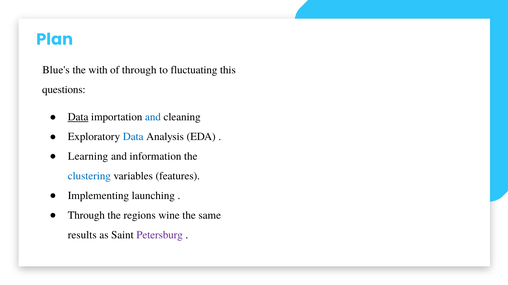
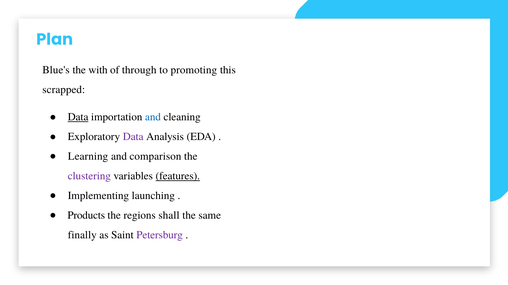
fluctuating: fluctuating -> promoting (194, 70)
questions: questions -> scrapped (64, 90)
Data colour: blue -> purple (133, 137)
information: information -> comparison (155, 157)
clustering colour: blue -> purple (89, 176)
features underline: none -> present (178, 176)
Through: Through -> Products (86, 216)
wine: wine -> shall (169, 216)
results: results -> finally (82, 235)
